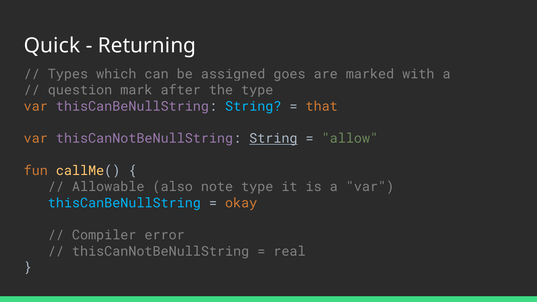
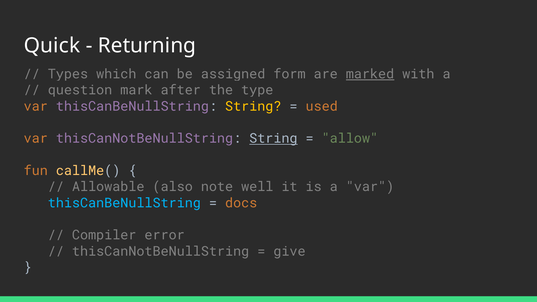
goes: goes -> form (289, 74)
marked underline: none -> present (370, 74)
String colour: light blue -> yellow (253, 106)
that: that -> used (322, 106)
type: type -> well (257, 187)
okay: okay -> docs (241, 203)
real: real -> give (289, 251)
